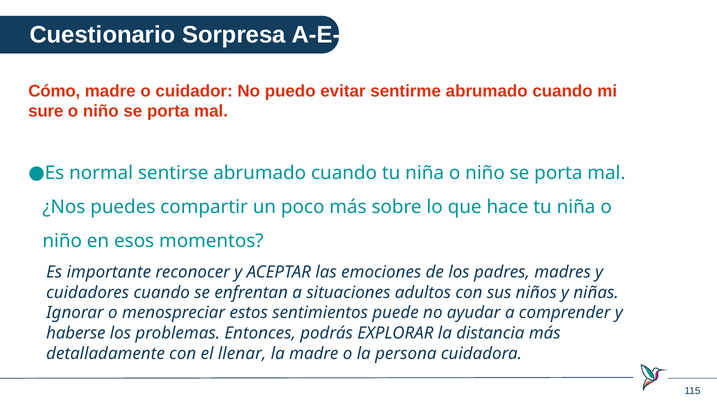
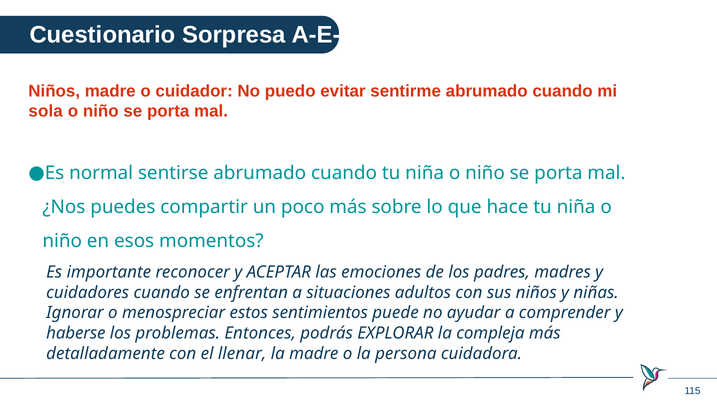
Cómo: Cómo -> Niños (54, 91)
sure: sure -> sola (46, 111)
distancia: distancia -> compleja (490, 333)
